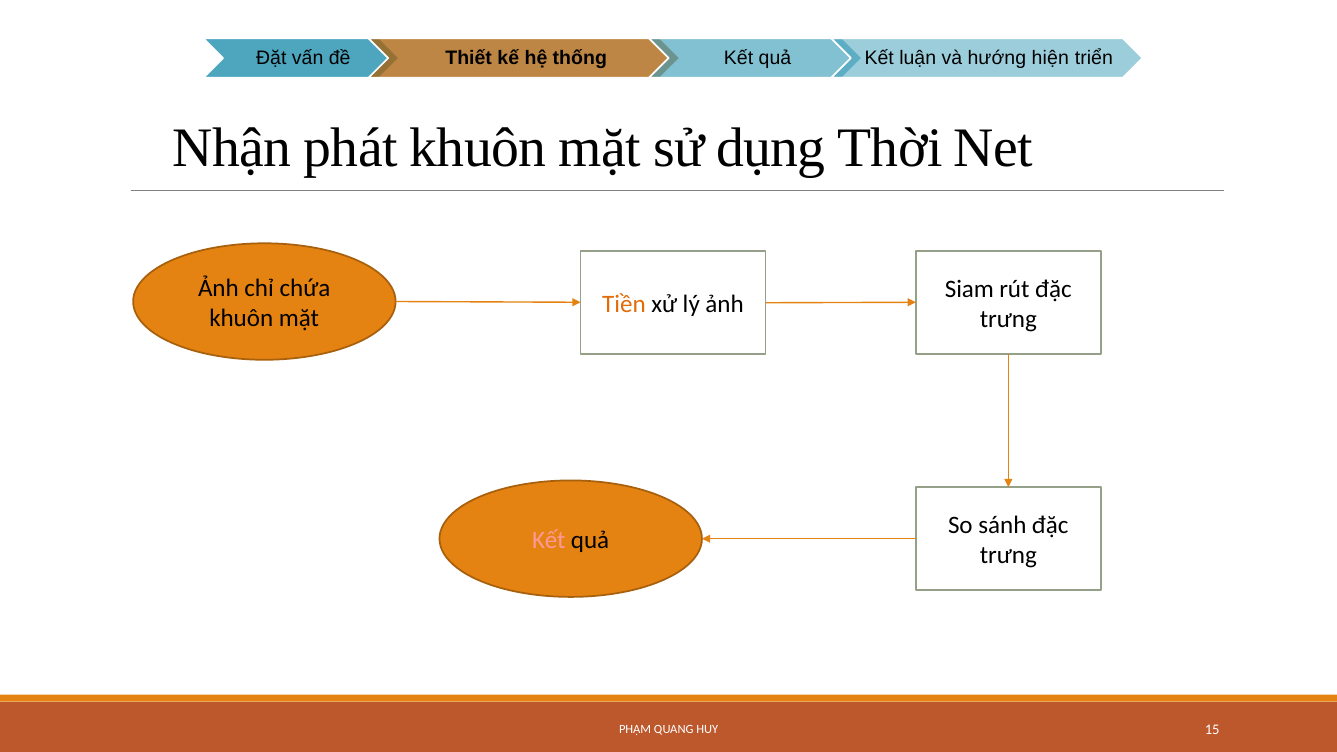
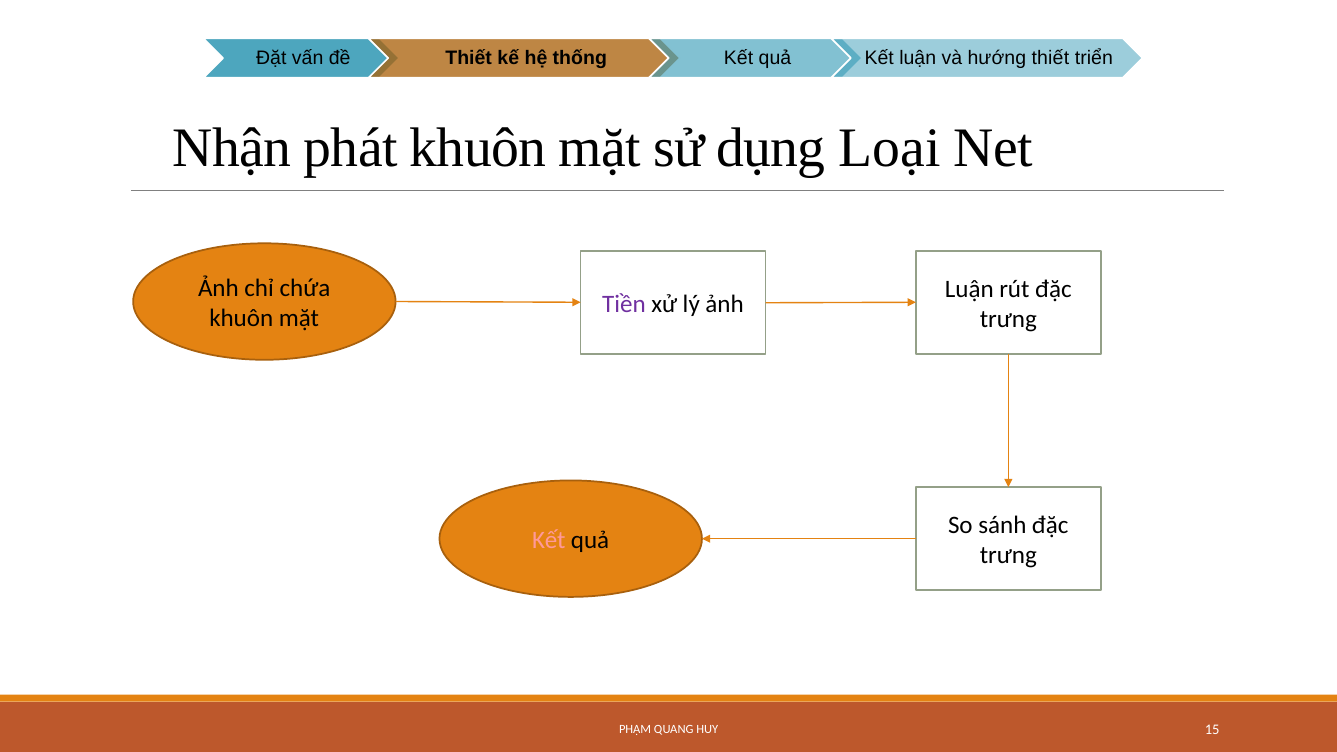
hiện: hiện -> thiết (1050, 58)
Thời: Thời -> Loại (890, 148)
Siam: Siam -> Luận (969, 289)
Tiền colour: orange -> purple (624, 304)
